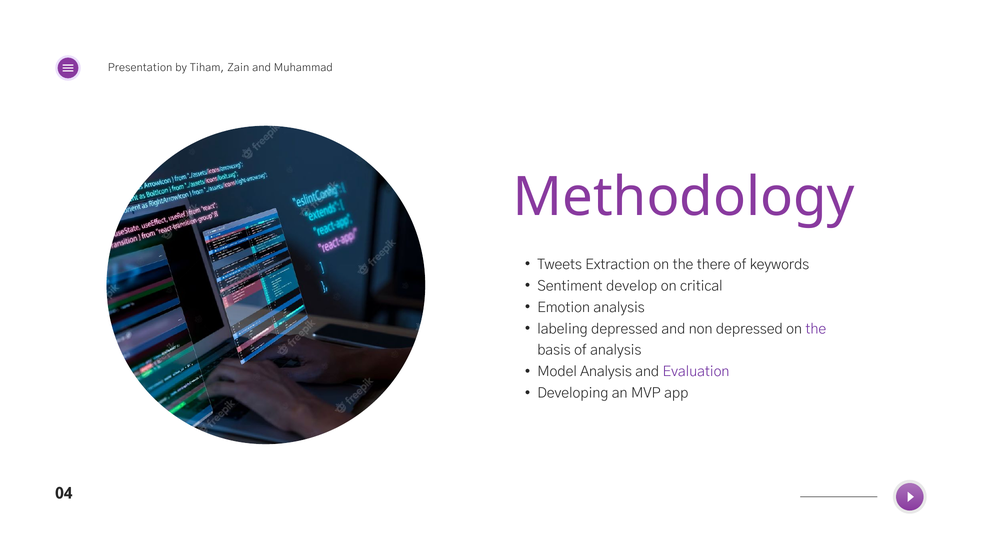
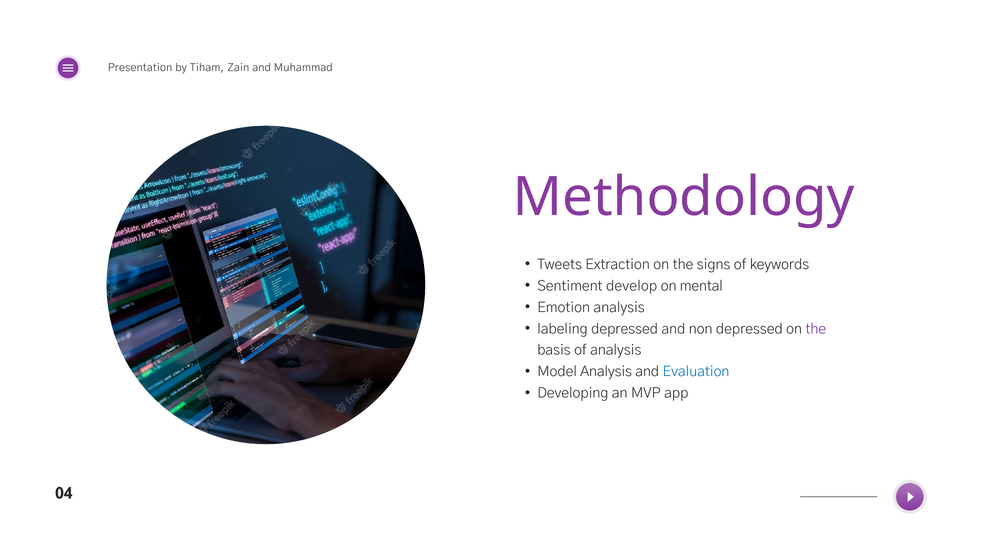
there: there -> signs (714, 265)
critical: critical -> mental (701, 286)
Evaluation colour: purple -> blue (696, 372)
